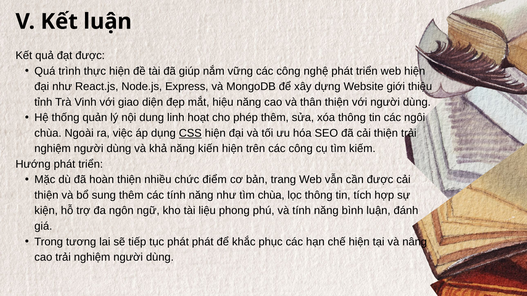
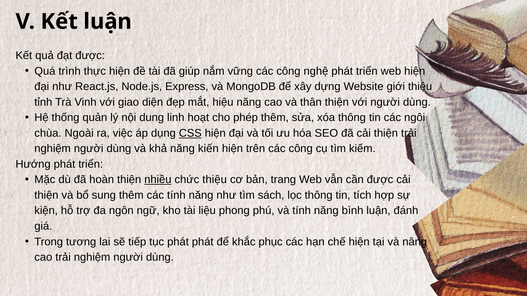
nhiều underline: none -> present (158, 180)
chức điểm: điểm -> thiệu (215, 180)
tìm chùa: chùa -> sách (271, 195)
